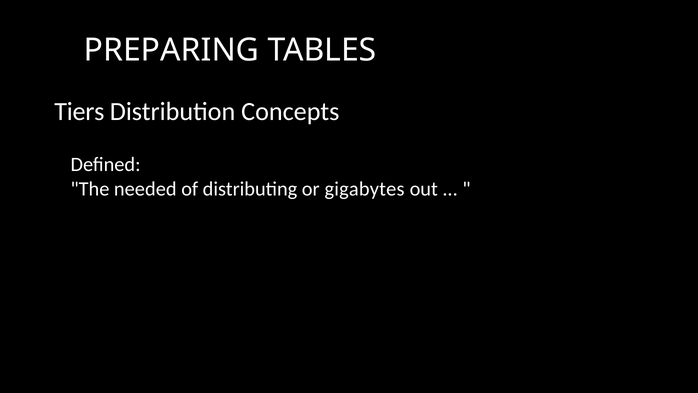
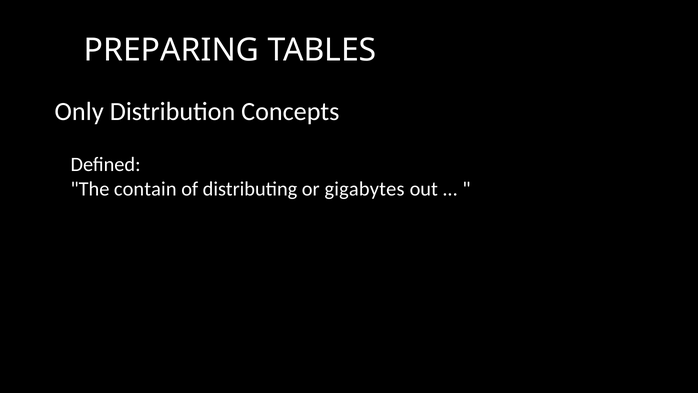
Tiers: Tiers -> Only (79, 112)
needed: needed -> contain (145, 189)
